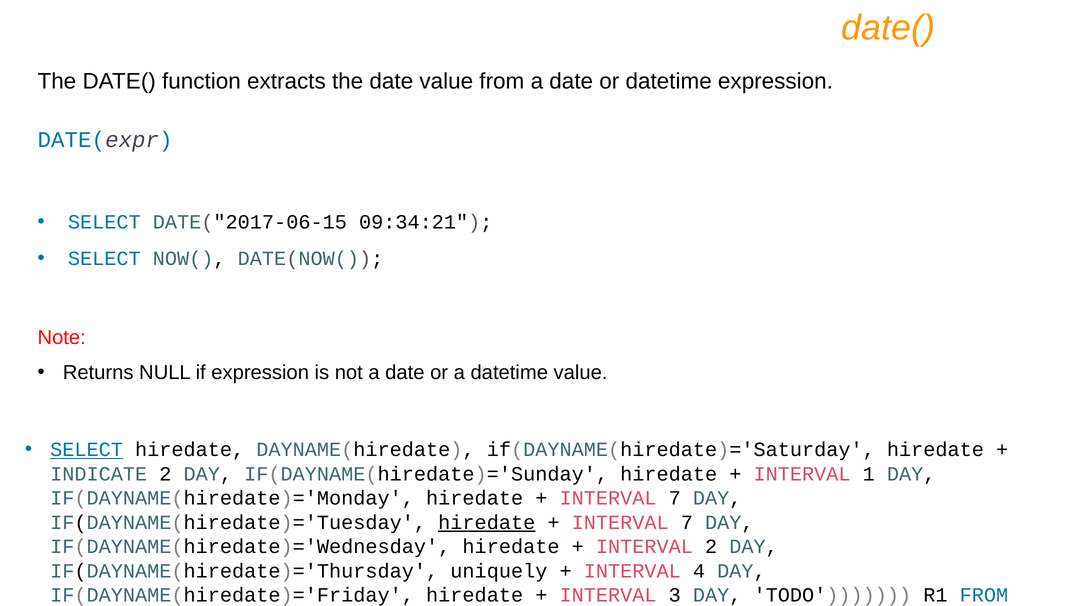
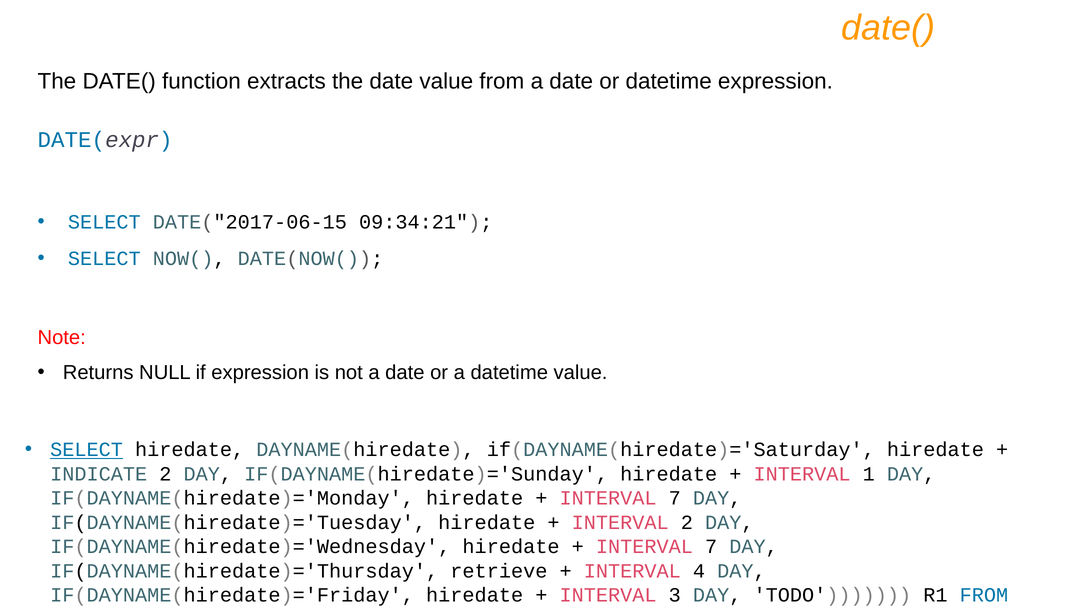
hiredate underline: present -> none (487, 523)
7: 7 -> 2 (687, 523)
2: 2 -> 7 (711, 547)
uniquely: uniquely -> retrieve (499, 571)
